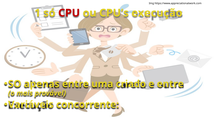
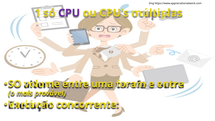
CPU colour: red -> purple (69, 13)
execução: execução -> múltiplas (157, 13)
apenas: apenas -> volume (42, 84)
criado: criado -> foram (131, 84)
